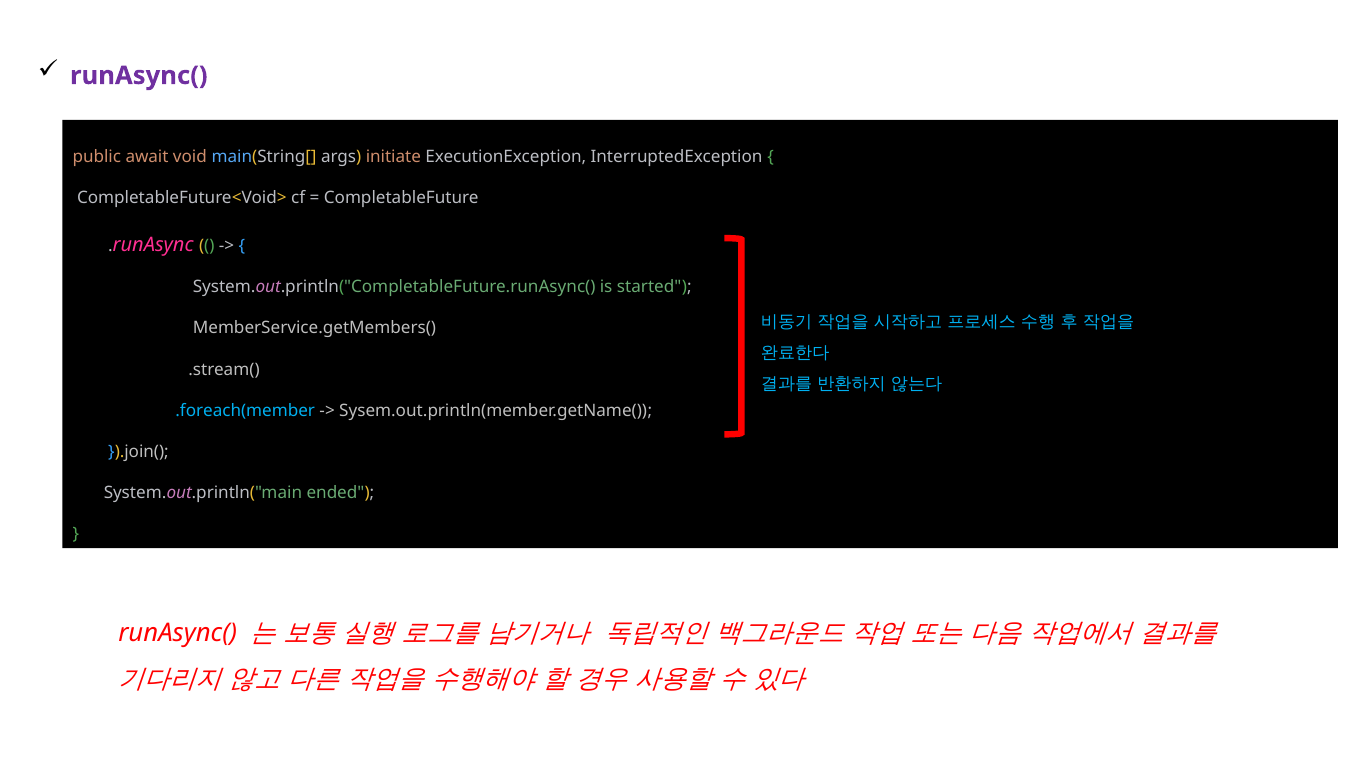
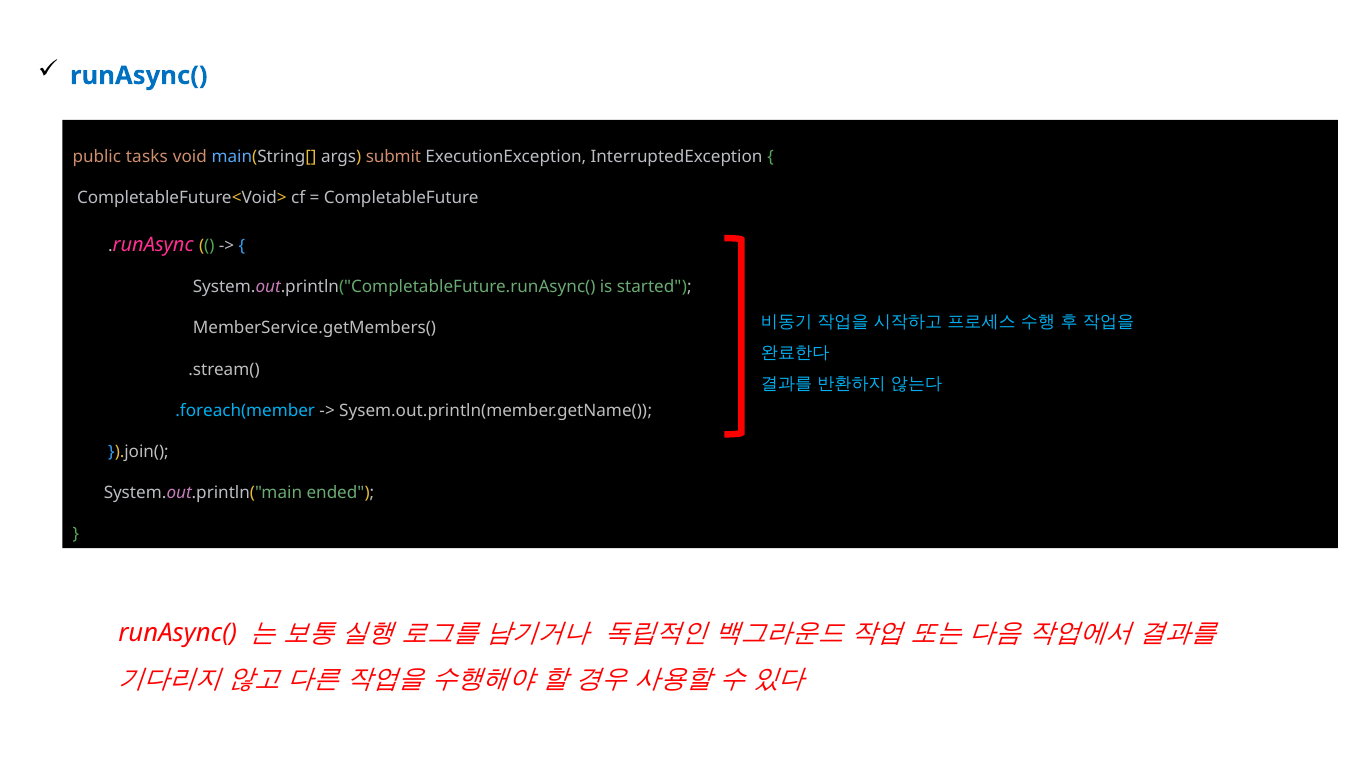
runAsync( colour: purple -> blue (139, 76)
await: await -> tasks (147, 157)
initiate: initiate -> submit (393, 157)
